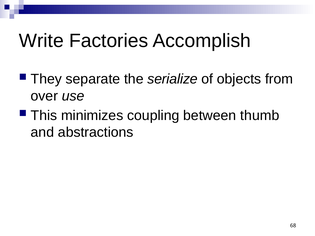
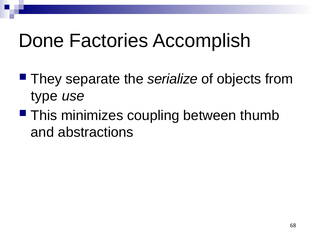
Write: Write -> Done (41, 41)
over: over -> type (44, 96)
